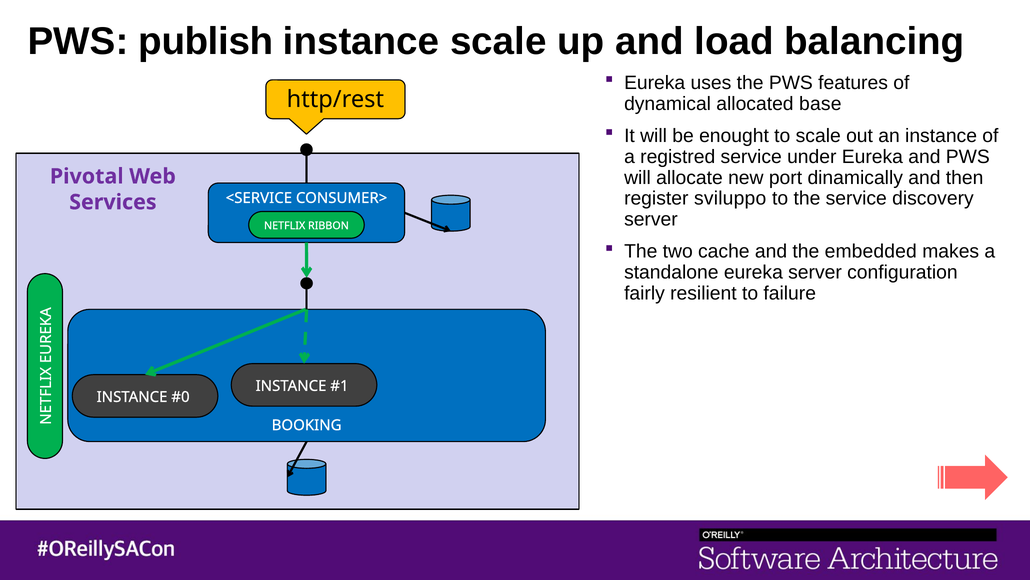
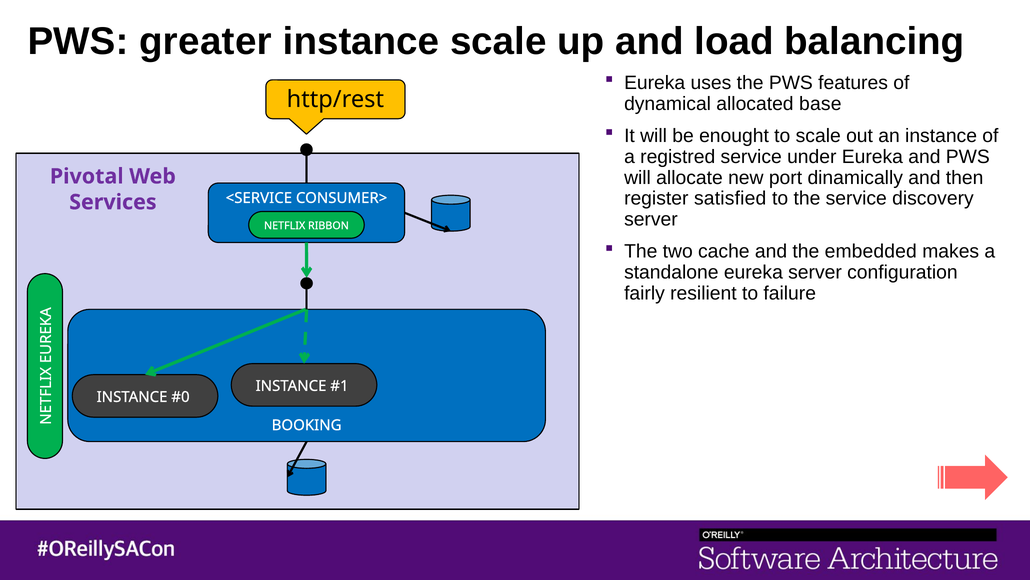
publish: publish -> greater (205, 42)
sviluppo: sviluppo -> satisfied (730, 198)
